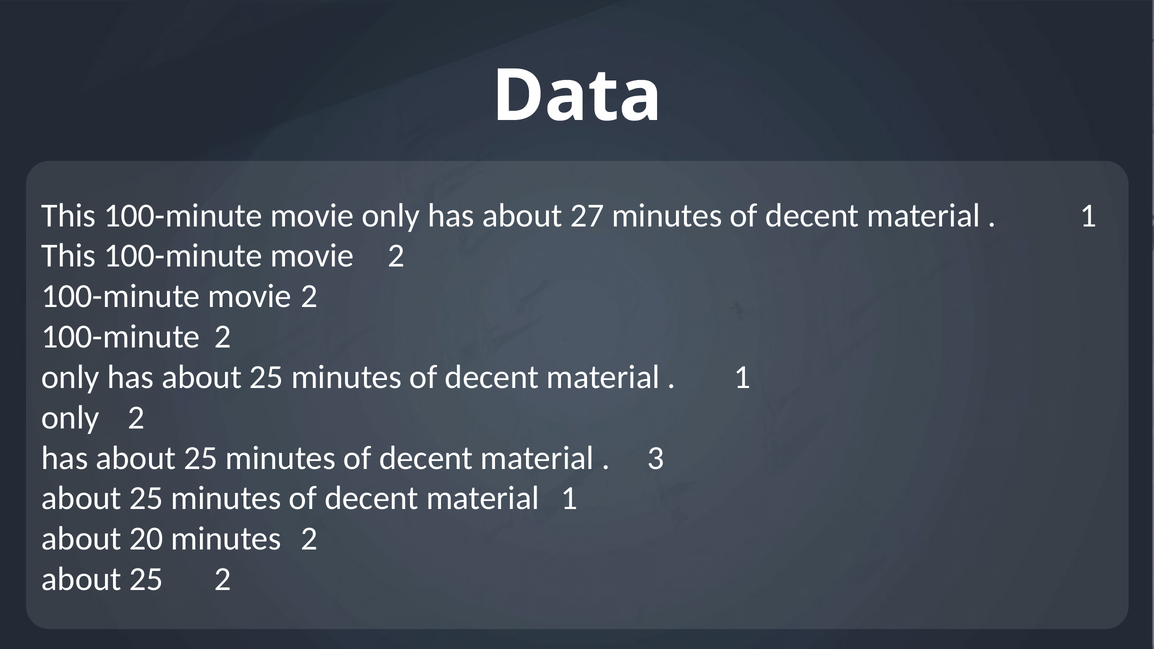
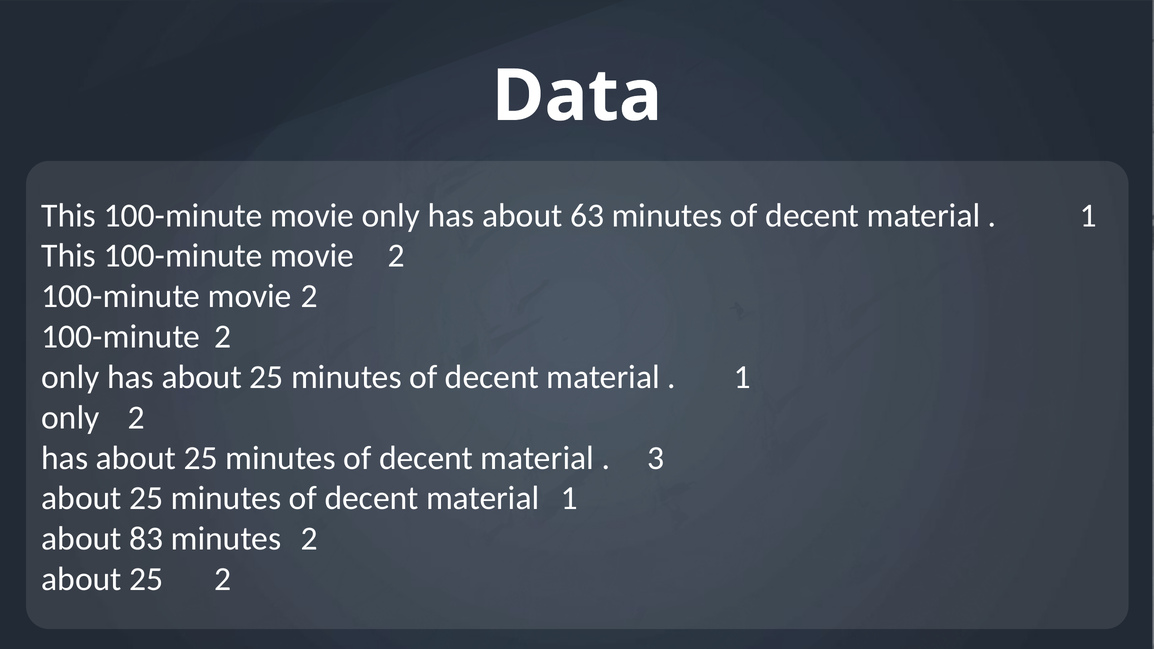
27: 27 -> 63 (587, 216)
20: 20 -> 83 (146, 539)
